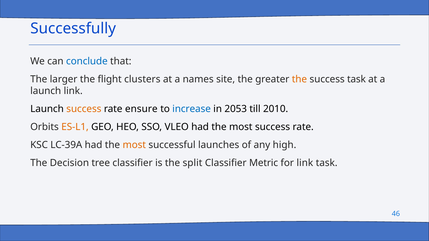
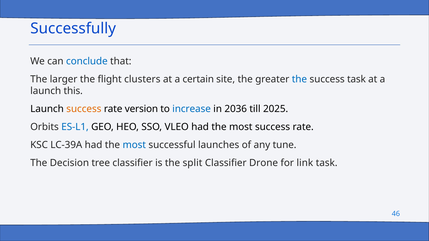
names: names -> certain (198, 79)
the colour: orange -> blue (299, 79)
launch link: link -> this (73, 91)
ensure: ensure -> version (141, 109)
2053: 2053 -> 2036 (236, 109)
2010: 2010 -> 2025 (276, 109)
ES-L1 colour: orange -> blue (75, 127)
most colour: orange -> blue (134, 145)
high: high -> tune (285, 145)
Metric: Metric -> Drone (264, 163)
